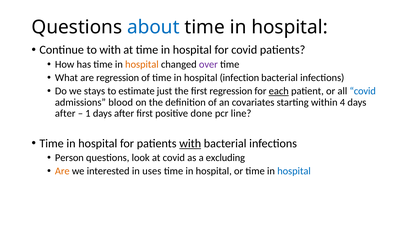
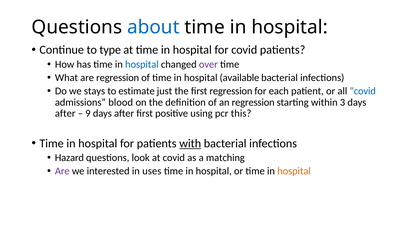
to with: with -> type (110, 50)
hospital colour: orange -> blue (142, 64)
infection: infection -> available (239, 78)
each underline: present -> none (279, 91)
an covariates: covariates -> regression (253, 102)
4: 4 -> 3 (342, 102)
1: 1 -> 9 (88, 113)
done: done -> using (202, 113)
line: line -> this (241, 113)
Person: Person -> Hazard (69, 157)
excluding: excluding -> matching (225, 157)
Are colour: orange -> purple (62, 171)
hospital colour: blue -> orange (294, 171)
